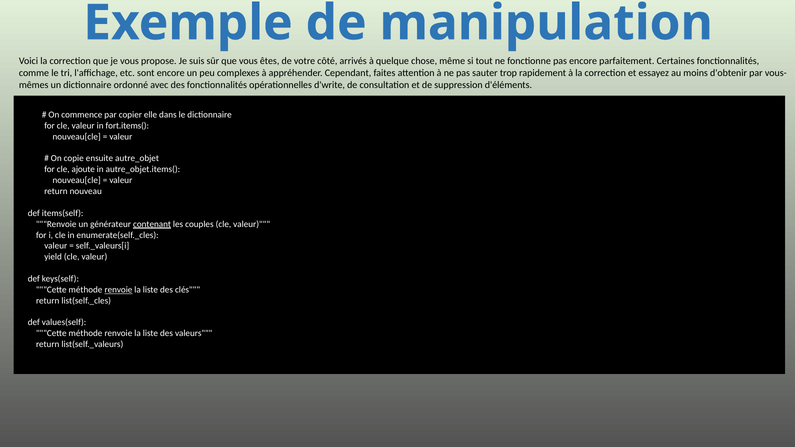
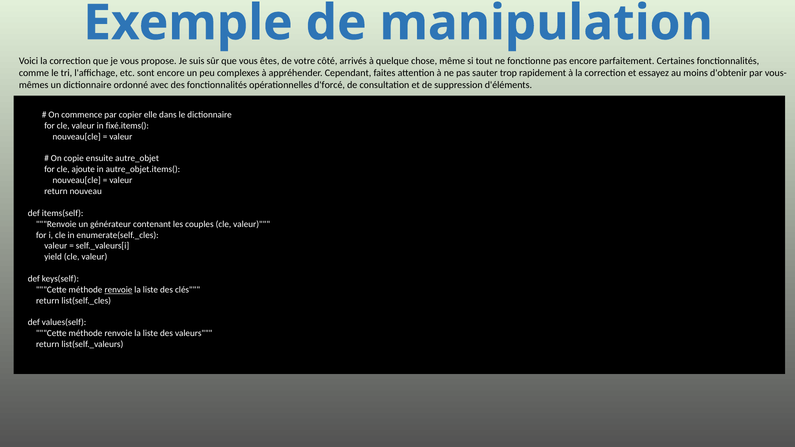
d'write: d'write -> d'forcé (330, 85)
fort.items(: fort.items( -> fixé.items( (127, 126)
contenant underline: present -> none (152, 224)
